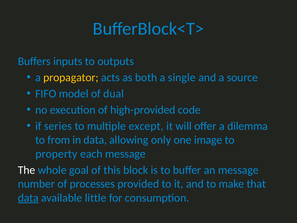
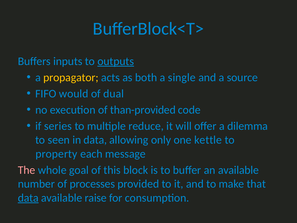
outputs underline: none -> present (116, 61)
model: model -> would (74, 94)
high-provided: high-provided -> than-provided (143, 110)
except: except -> reduce (146, 126)
from: from -> seen (59, 140)
image: image -> kettle (208, 140)
The colour: white -> pink (27, 170)
an message: message -> available (238, 170)
little: little -> raise (96, 198)
